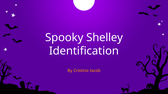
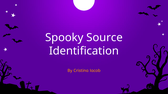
Shelley: Shelley -> Source (105, 38)
